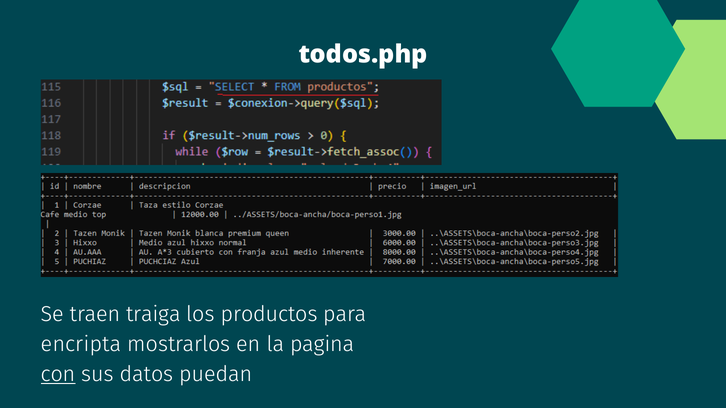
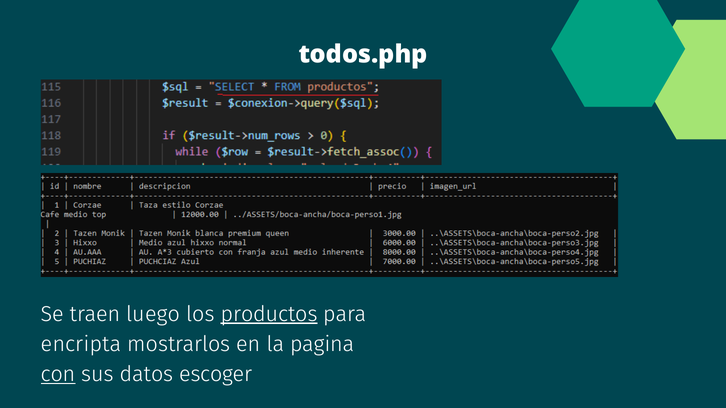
traiga: traiga -> luego (153, 314)
productos underline: none -> present (269, 314)
puedan: puedan -> escoger (216, 375)
